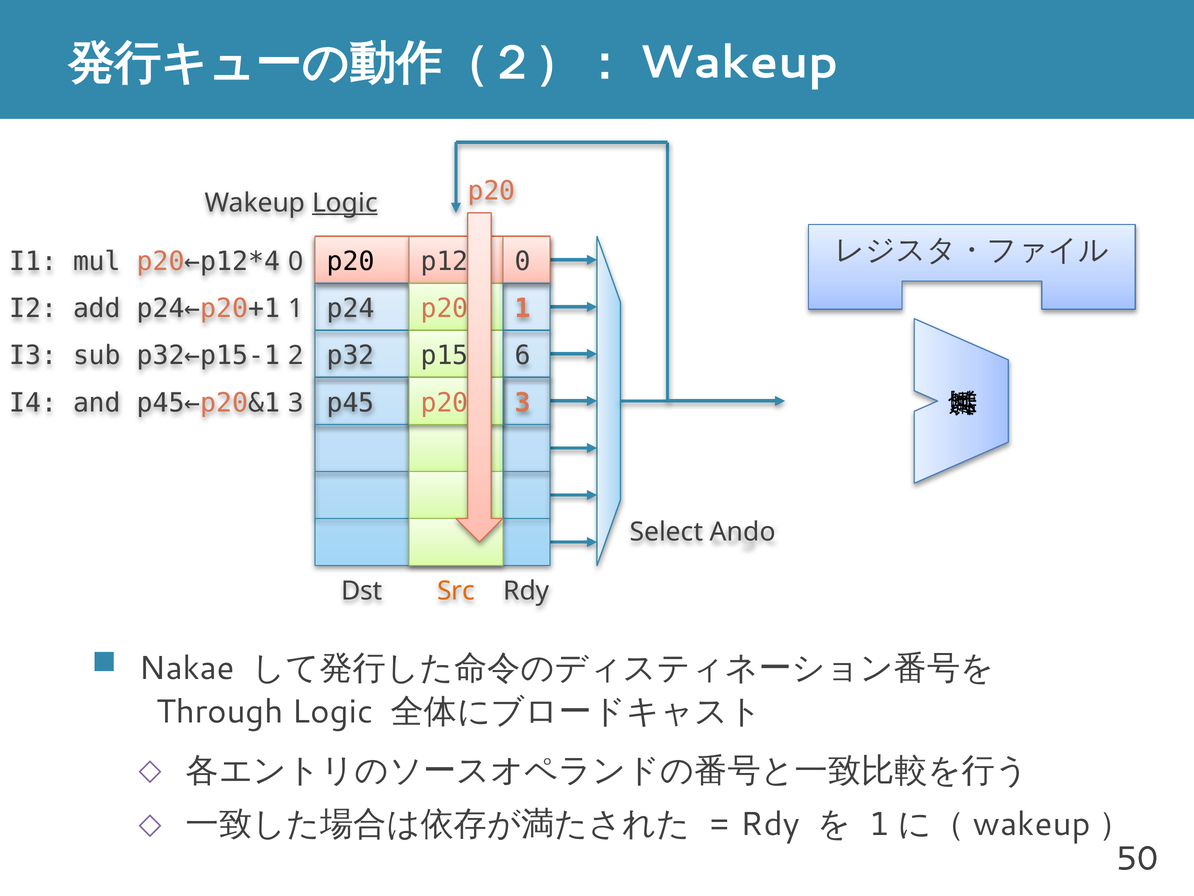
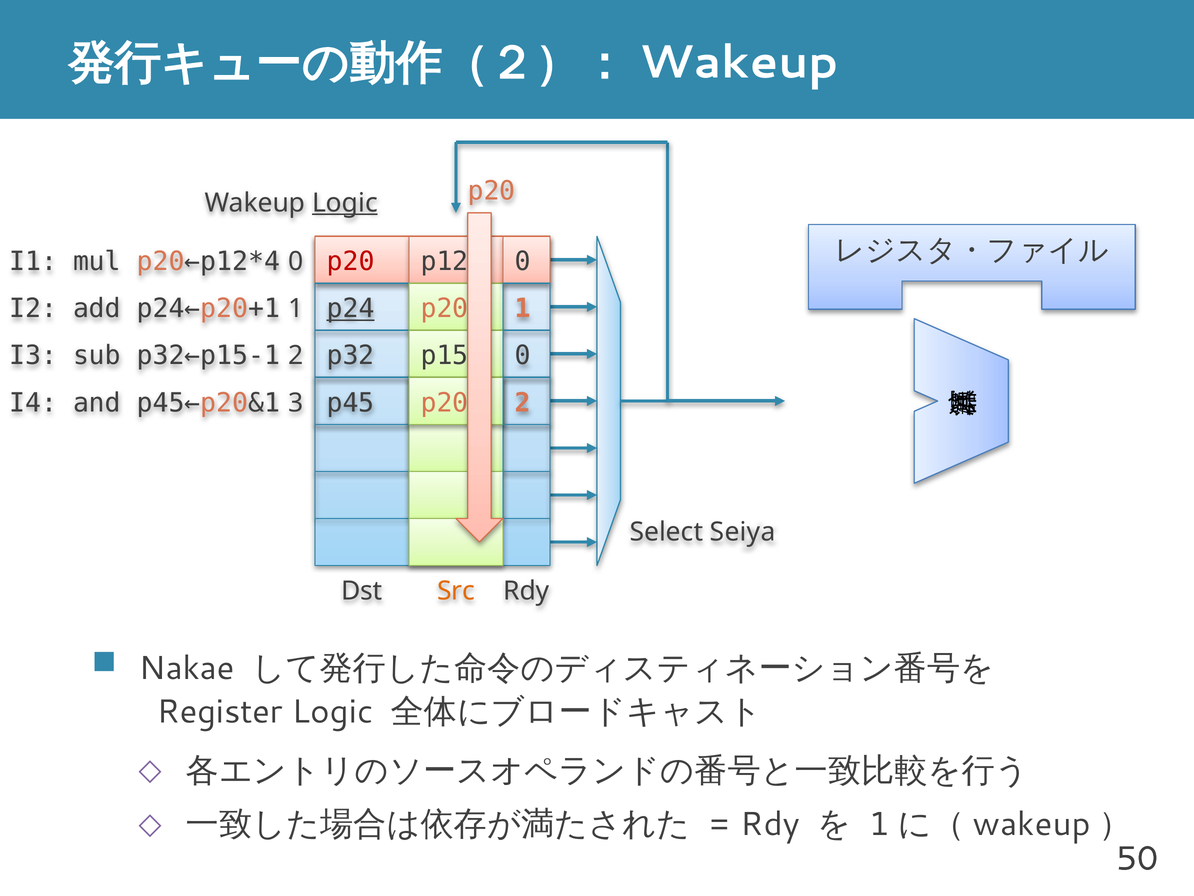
p20 colour: black -> red (351, 261)
p24 underline: none -> present (351, 309)
6: 6 -> 0 (523, 356)
3: 3 -> 2 (523, 403)
Ando: Ando -> Seiya (743, 532)
Through: Through -> Register (220, 712)
